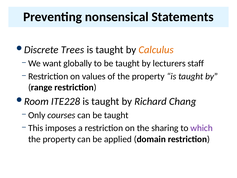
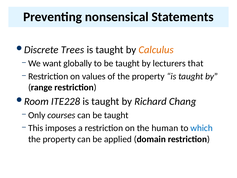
staff: staff -> that (196, 63)
sharing: sharing -> human (165, 128)
which colour: purple -> blue (202, 128)
